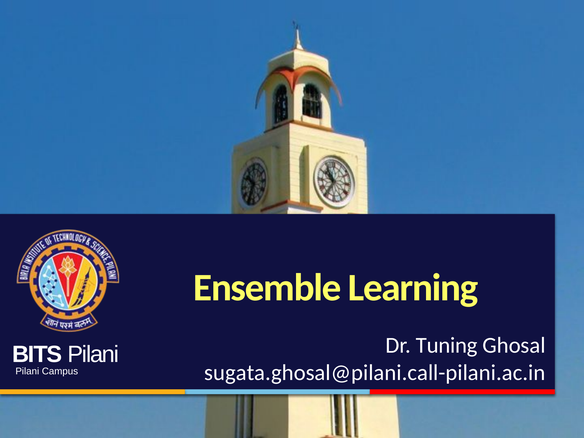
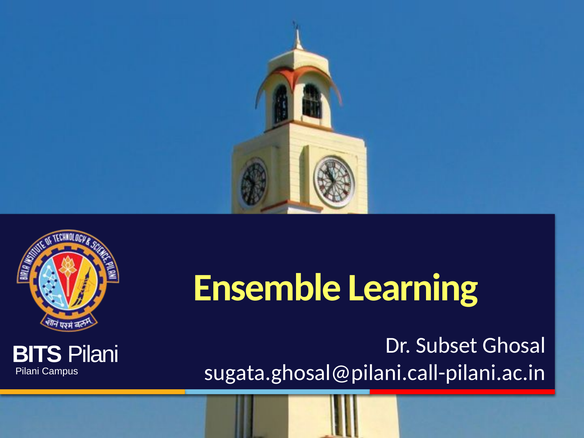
Tuning: Tuning -> Subset (447, 346)
